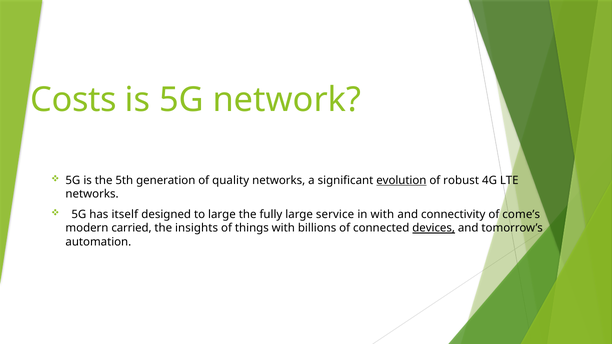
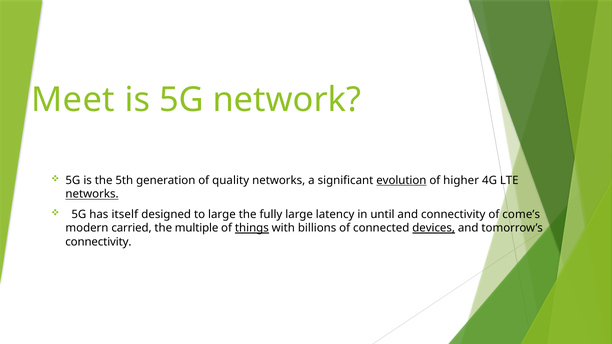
Costs: Costs -> Meet (73, 100)
robust: robust -> higher (461, 181)
networks underline: none -> present (92, 194)
service: service -> latency (335, 214)
in with: with -> until (382, 214)
insights: insights -> multiple (197, 228)
things underline: none -> present (252, 228)
automation: automation -> connectivity (98, 242)
